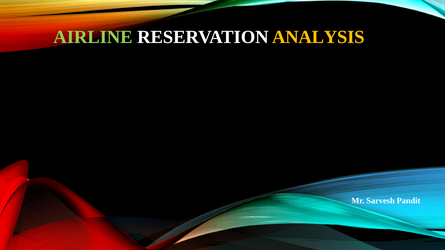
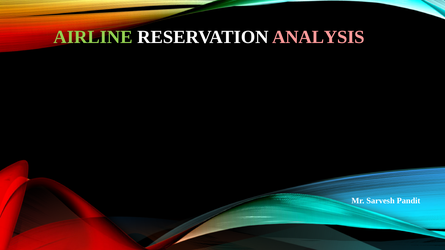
ANALYSIS colour: yellow -> pink (318, 37)
